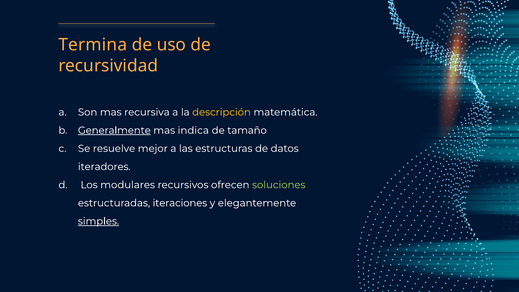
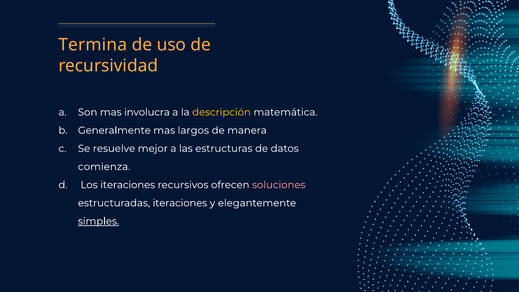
recursiva: recursiva -> involucra (147, 112)
Generalmente underline: present -> none (114, 130)
indica: indica -> largos (193, 130)
tamaño: tamaño -> manera (247, 130)
iteradores: iteradores -> comienza (104, 167)
Los modulares: modulares -> iteraciones (128, 185)
soluciones colour: light green -> pink (279, 185)
